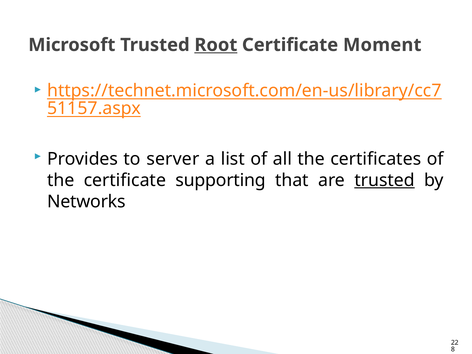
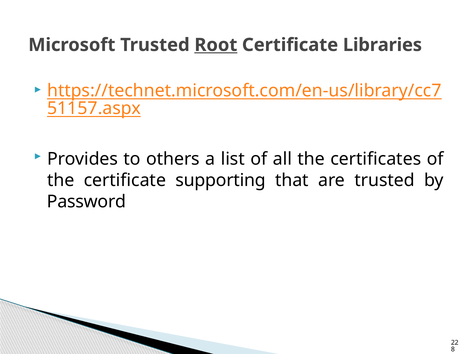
Moment: Moment -> Libraries (382, 45)
server: server -> others (173, 159)
trusted underline: present -> none (385, 180)
Networks: Networks -> Password (86, 202)
